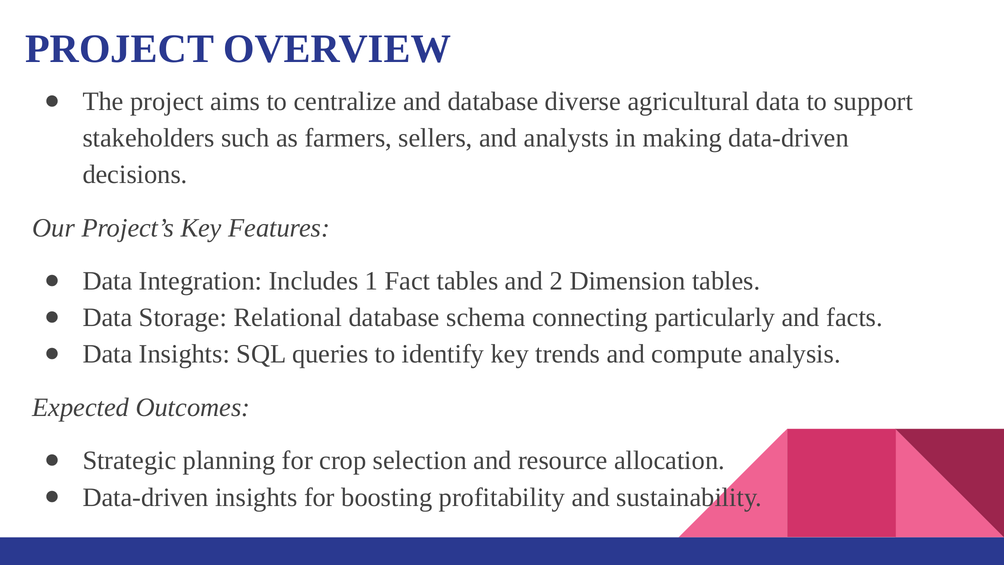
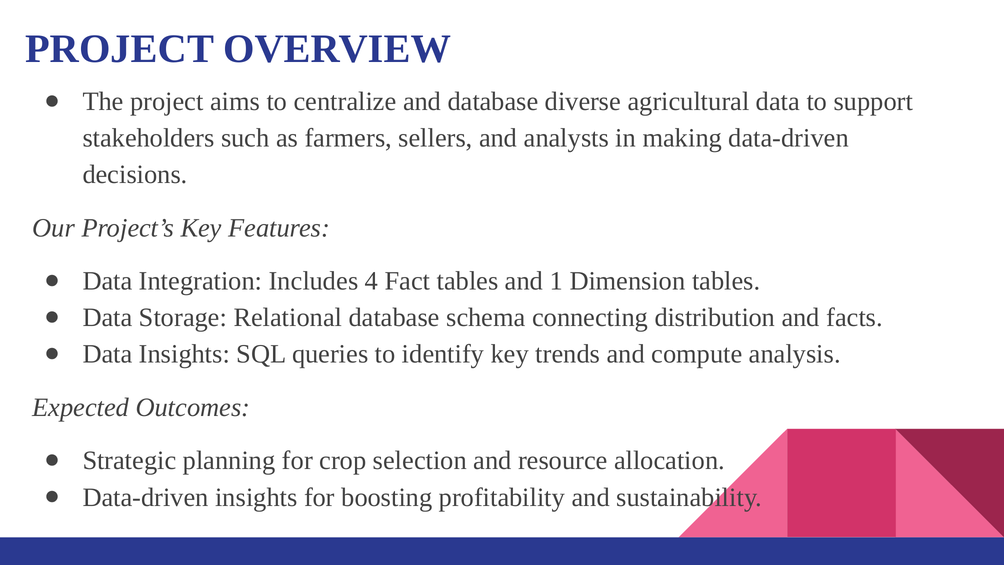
1: 1 -> 4 (372, 281)
2: 2 -> 1 (556, 281)
particularly: particularly -> distribution (715, 318)
